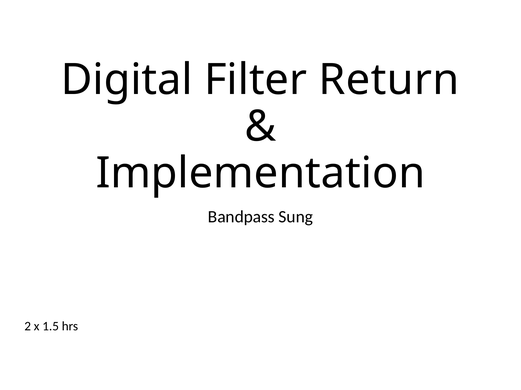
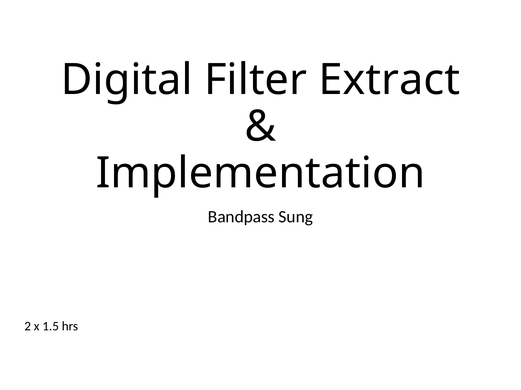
Return: Return -> Extract (389, 80)
